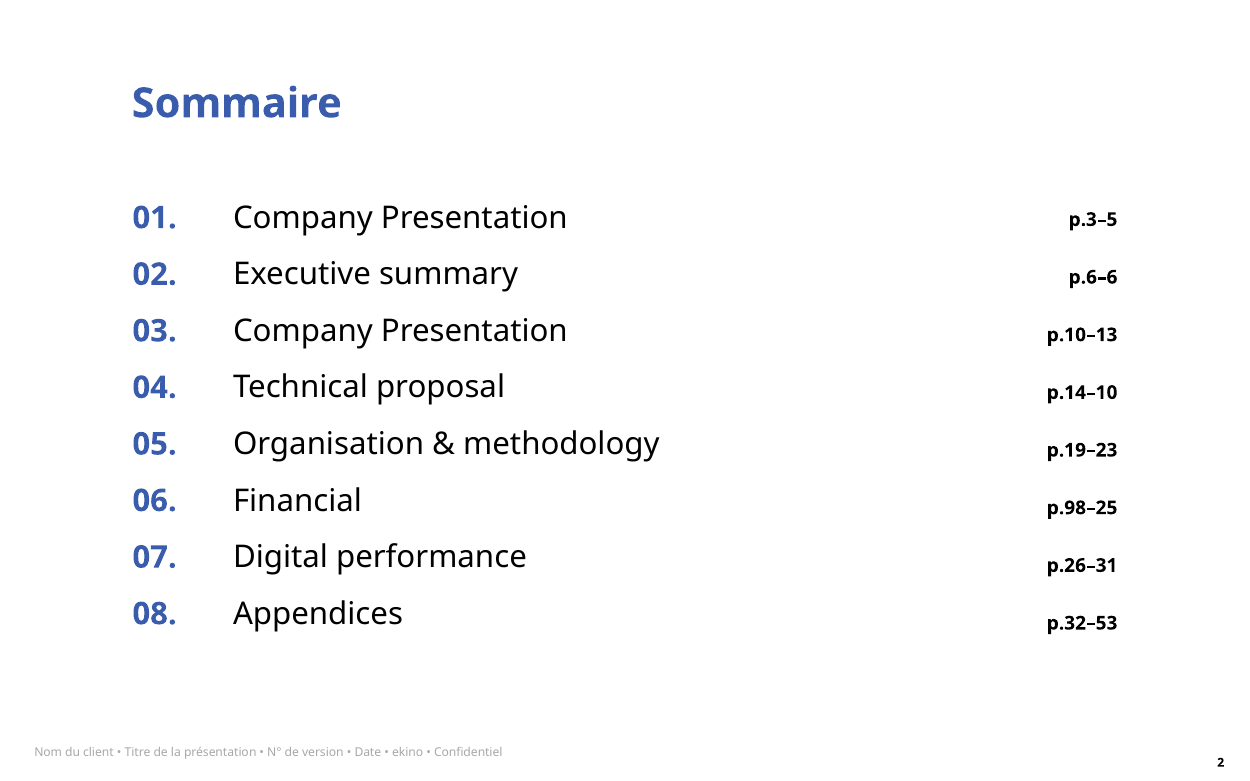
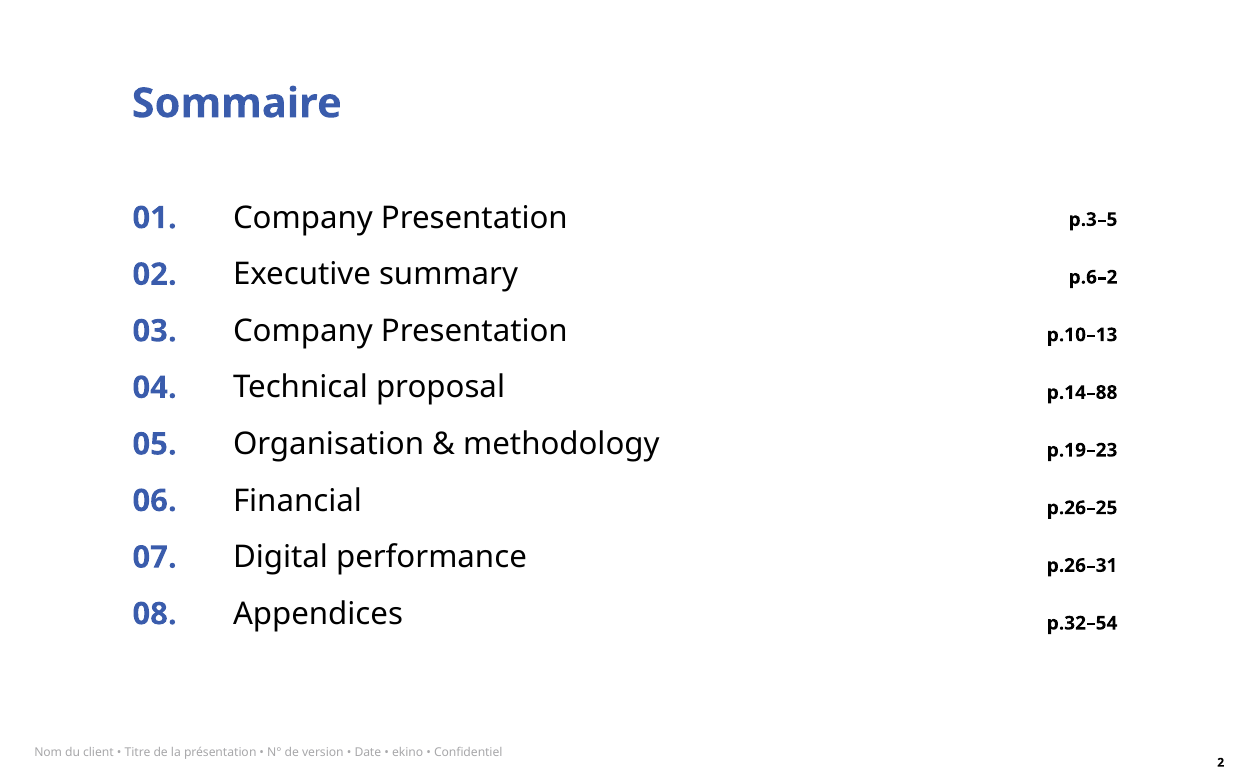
p.6–6: p.6–6 -> p.6–2 (1093, 277)
p.14–10: p.14–10 -> p.14–88 (1082, 393)
p.98–25: p.98–25 -> p.26–25 (1082, 508)
p.32–53: p.32–53 -> p.32–54 (1082, 623)
